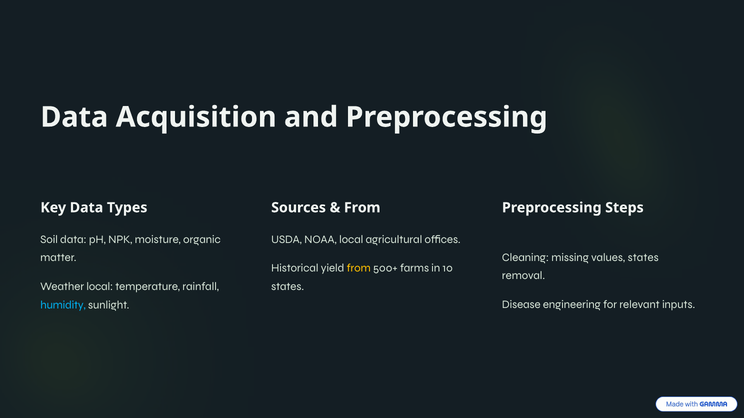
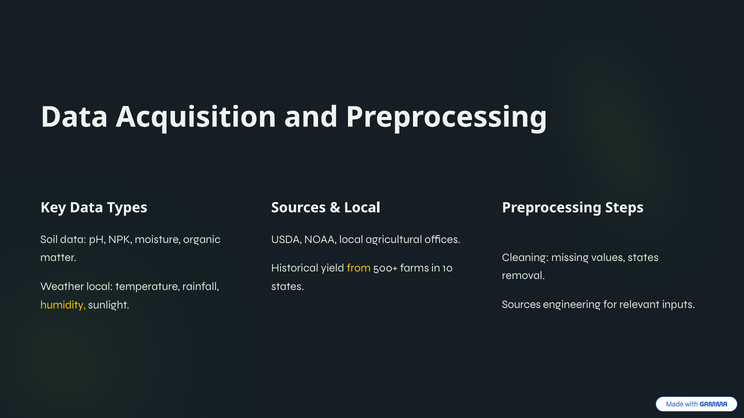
From: From -> Local (362, 208)
Disease: Disease -> Sources (521, 305)
humidity colour: light blue -> yellow (63, 305)
